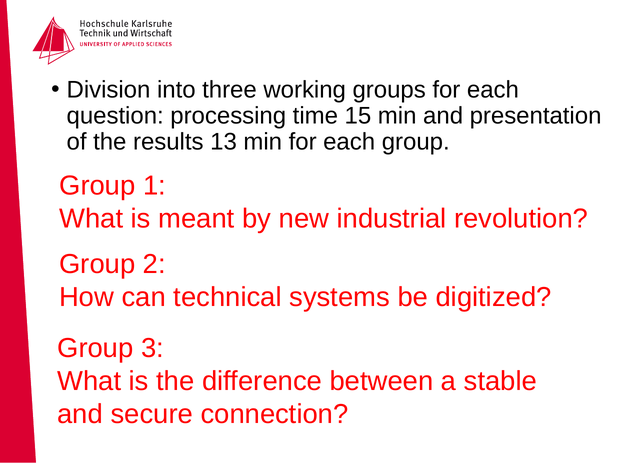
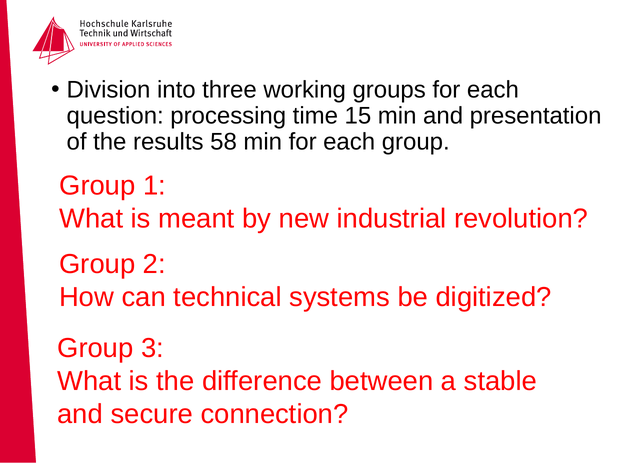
13: 13 -> 58 (223, 142)
